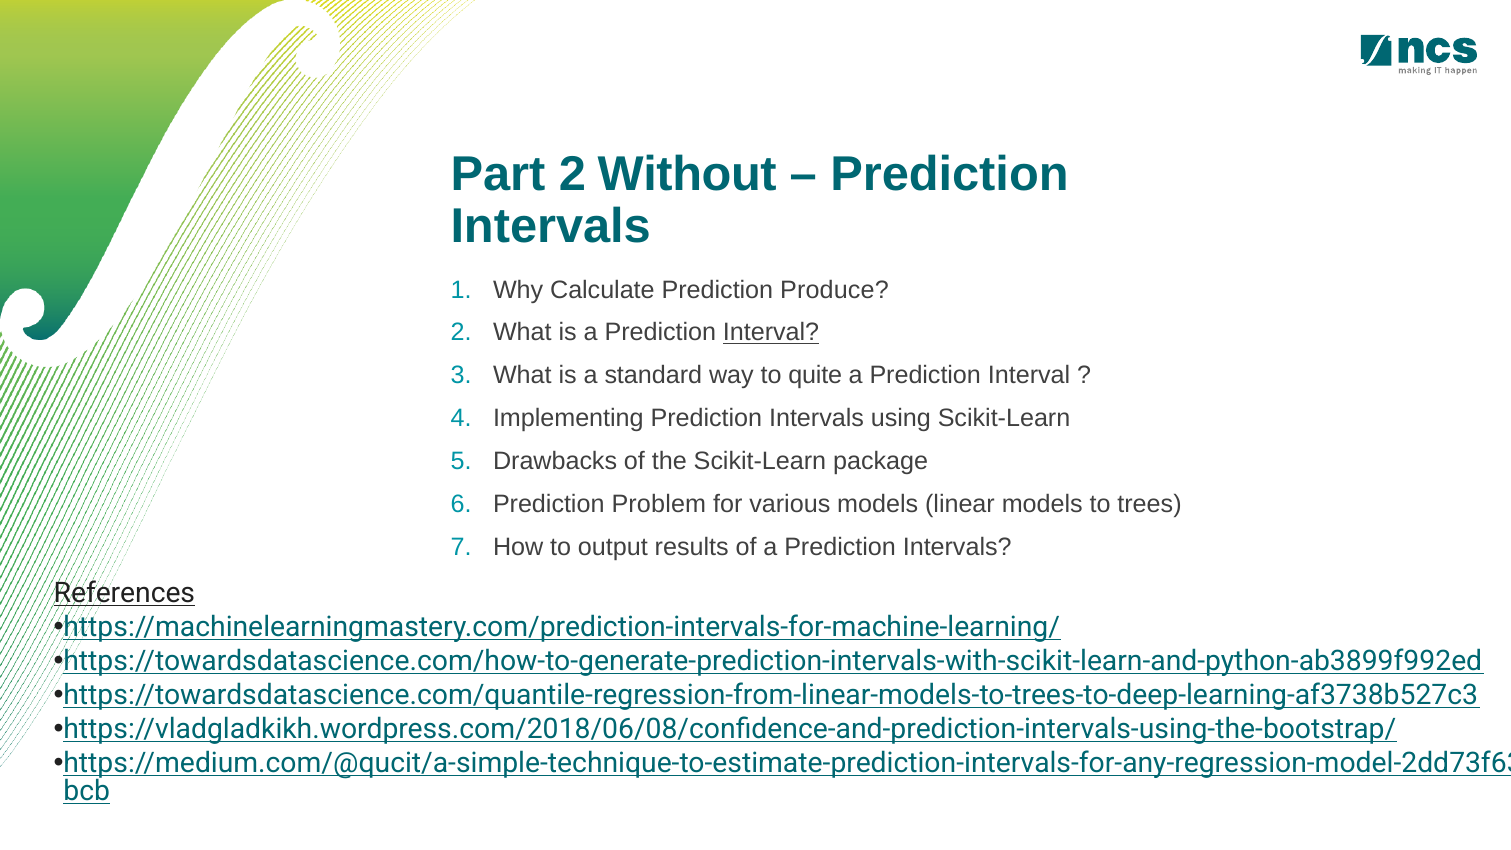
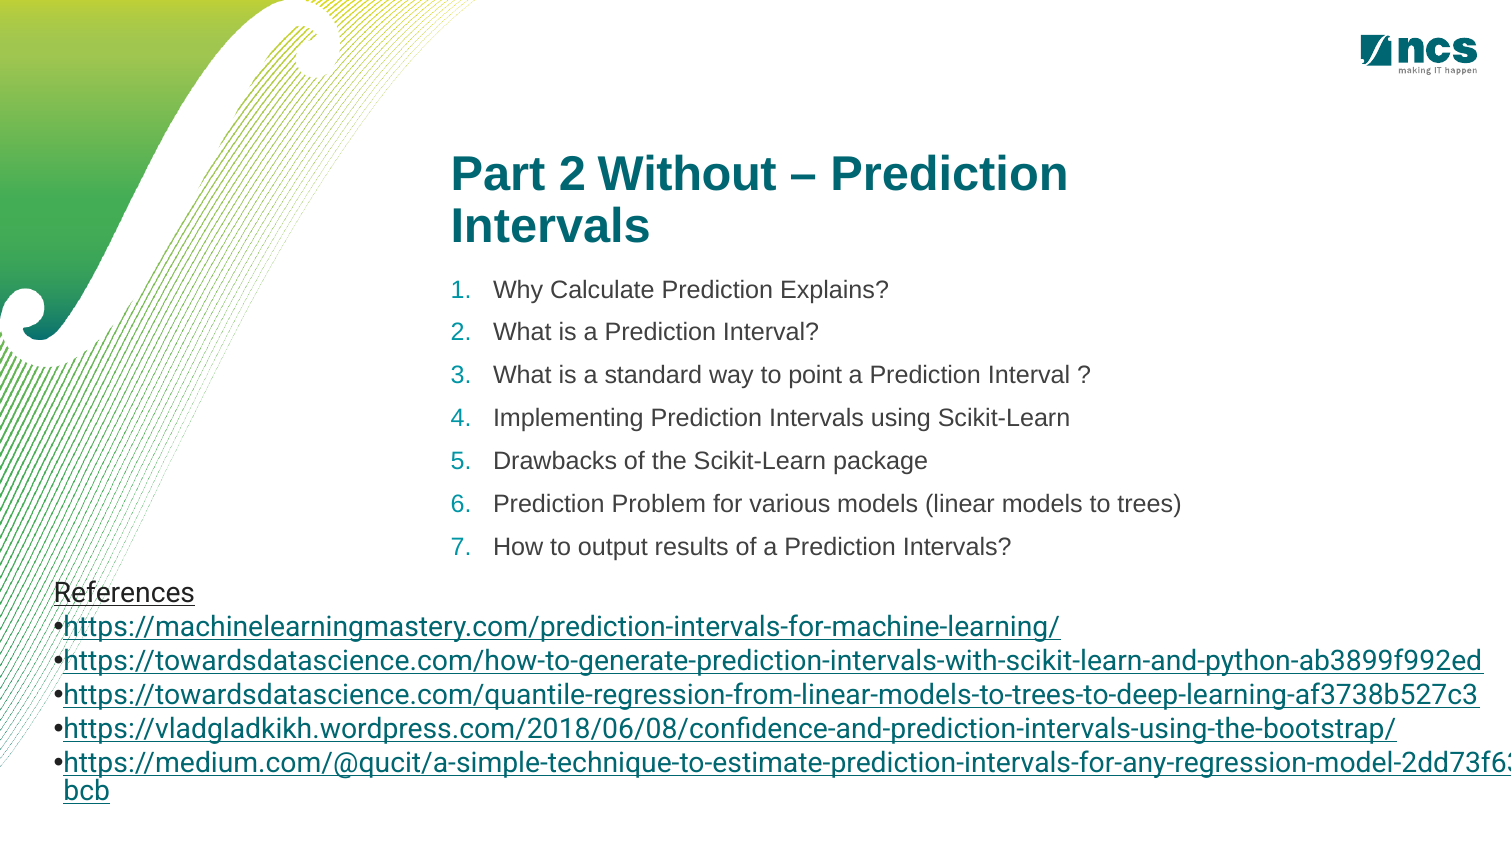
Produce: Produce -> Explains (835, 290)
Interval underline: present -> none (771, 333)
quite: quite -> point (815, 376)
